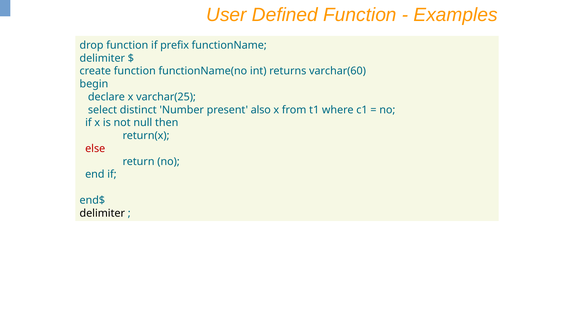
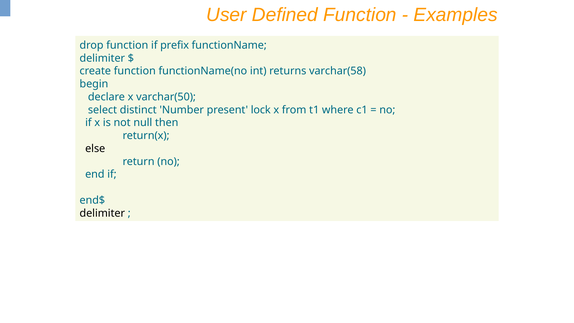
varchar(60: varchar(60 -> varchar(58 (338, 71)
varchar(25: varchar(25 -> varchar(50 (166, 97)
also: also -> lock (261, 110)
else colour: red -> black (95, 149)
